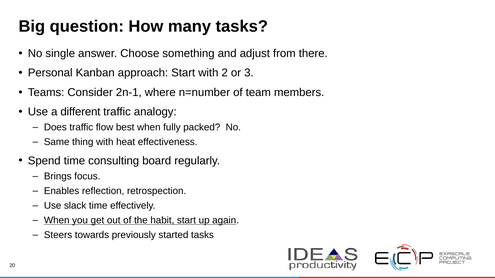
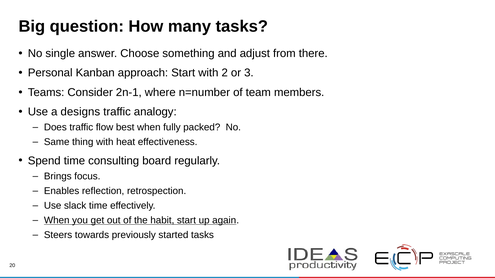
different: different -> designs (80, 112)
